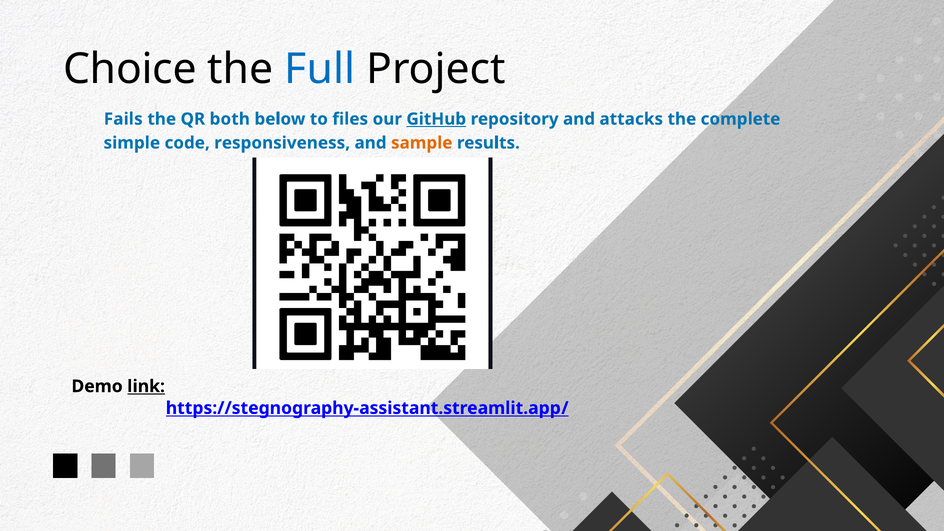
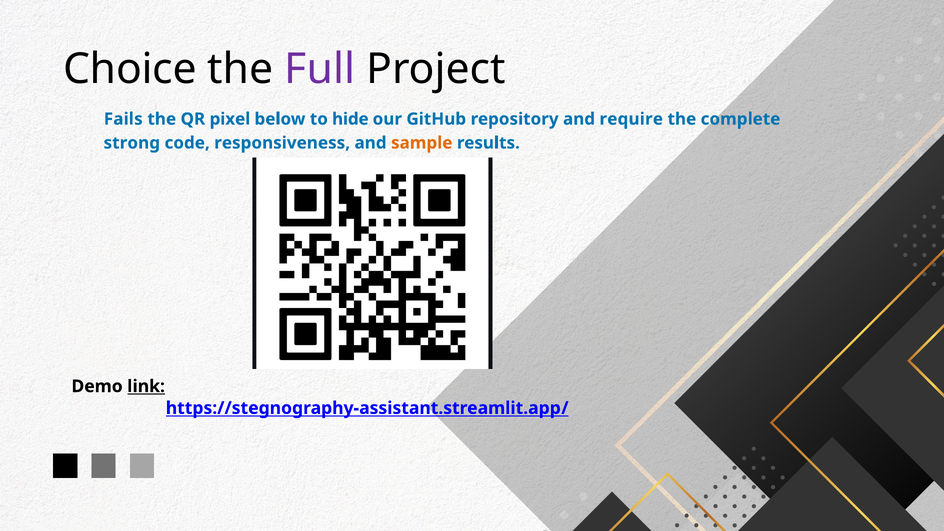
Full colour: blue -> purple (320, 69)
both: both -> pixel (230, 119)
files: files -> hide (350, 119)
GitHub underline: present -> none (436, 119)
attacks: attacks -> require (631, 119)
simple: simple -> strong (132, 143)
